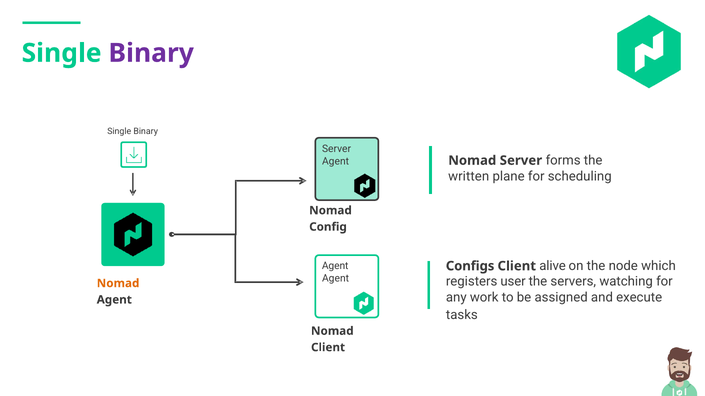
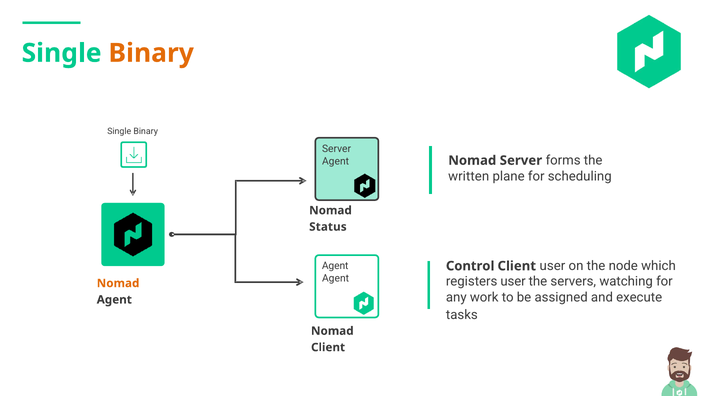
Binary colour: purple -> orange (151, 53)
Config: Config -> Status (328, 227)
Configs: Configs -> Control (470, 266)
Client alive: alive -> user (552, 266)
